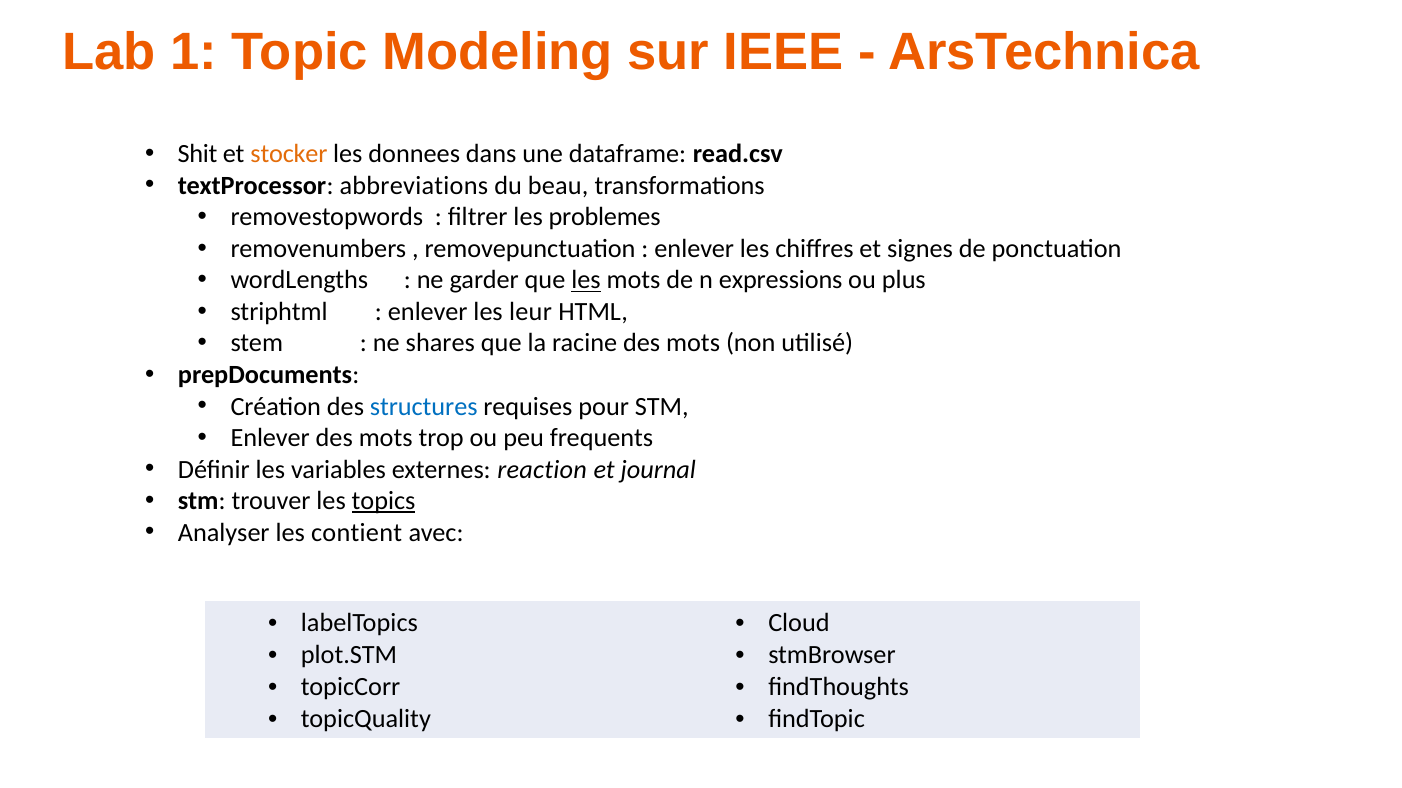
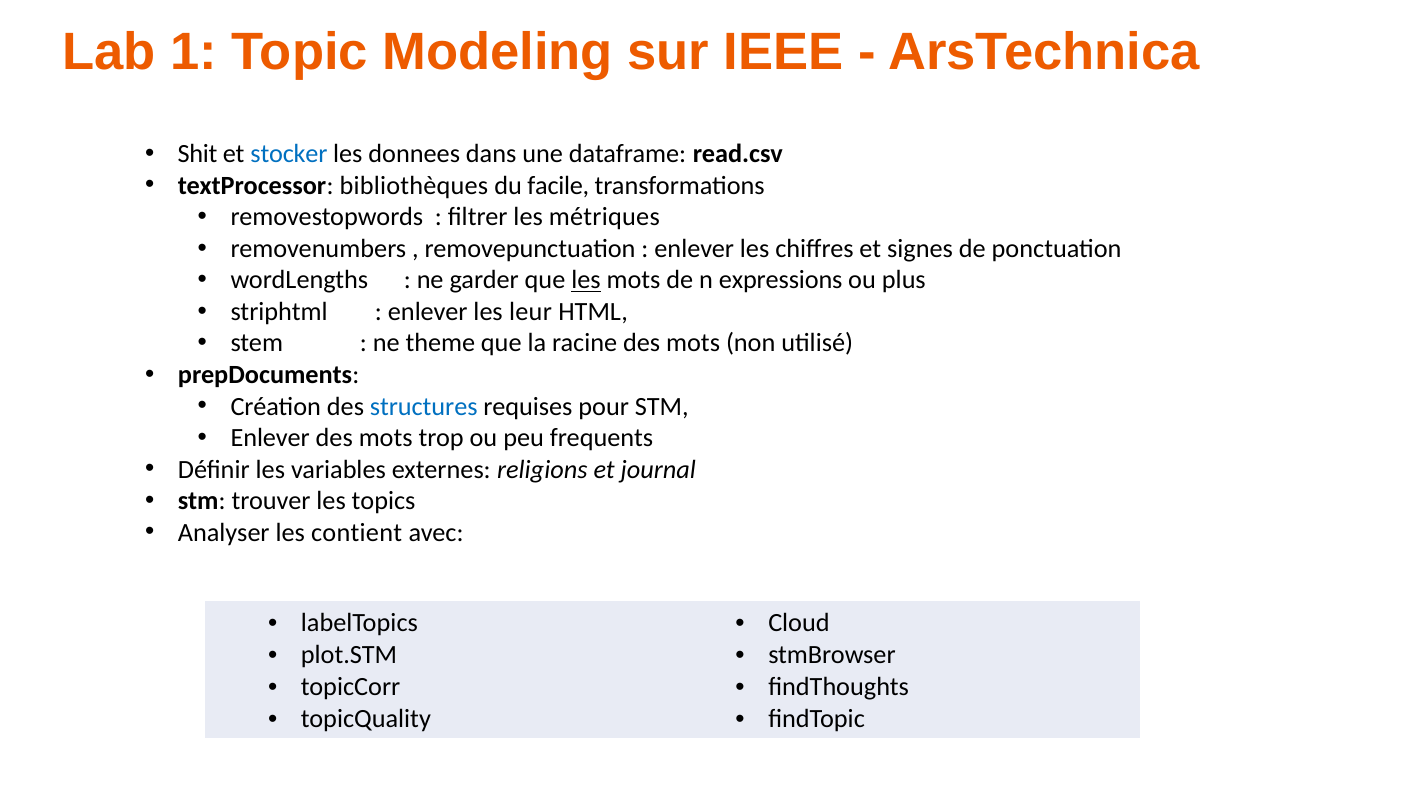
stocker colour: orange -> blue (289, 154)
abbreviations: abbreviations -> bibliothèques (414, 186)
beau: beau -> facile (558, 186)
problemes: problemes -> métriques (604, 217)
shares: shares -> theme (440, 344)
reaction: reaction -> religions (542, 470)
topics underline: present -> none (384, 501)
